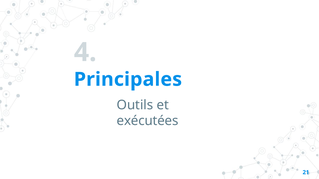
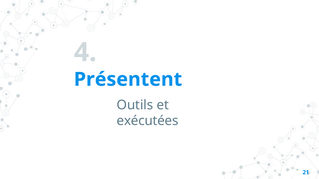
Principales: Principales -> Présentent (128, 80)
